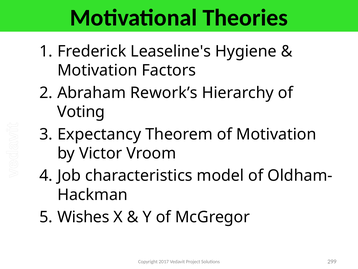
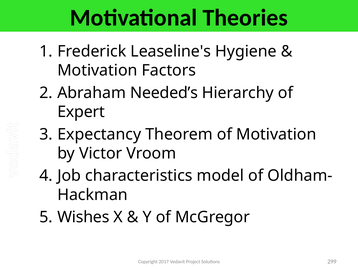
Rework’s: Rework’s -> Needed’s (164, 93)
Voting: Voting -> Expert (81, 112)
